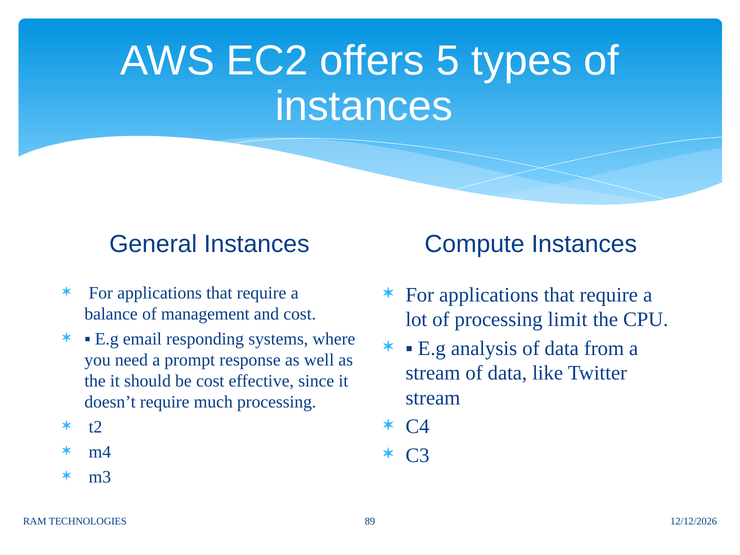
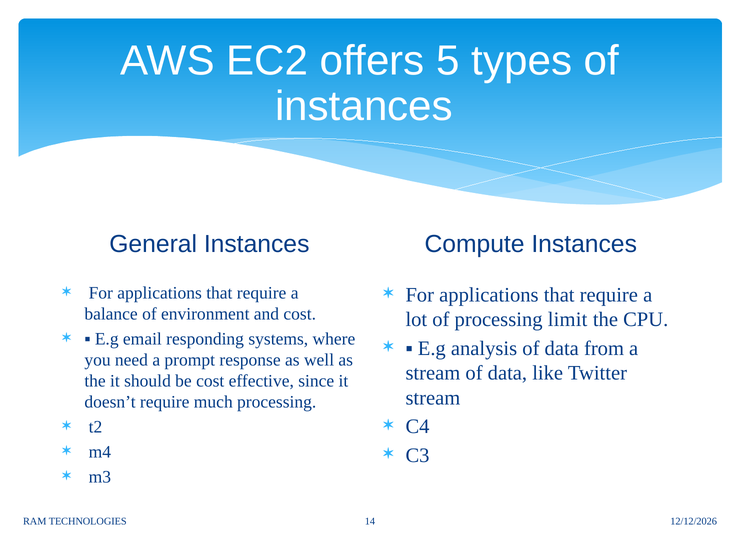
management: management -> environment (205, 314)
89: 89 -> 14 (370, 521)
